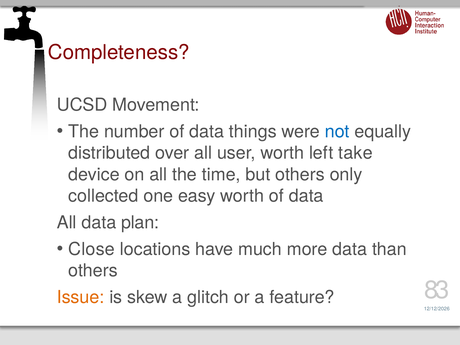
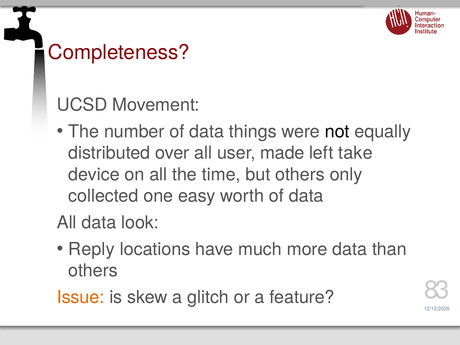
not colour: blue -> black (337, 131)
user worth: worth -> made (282, 153)
plan: plan -> look (140, 223)
Close: Close -> Reply (92, 249)
